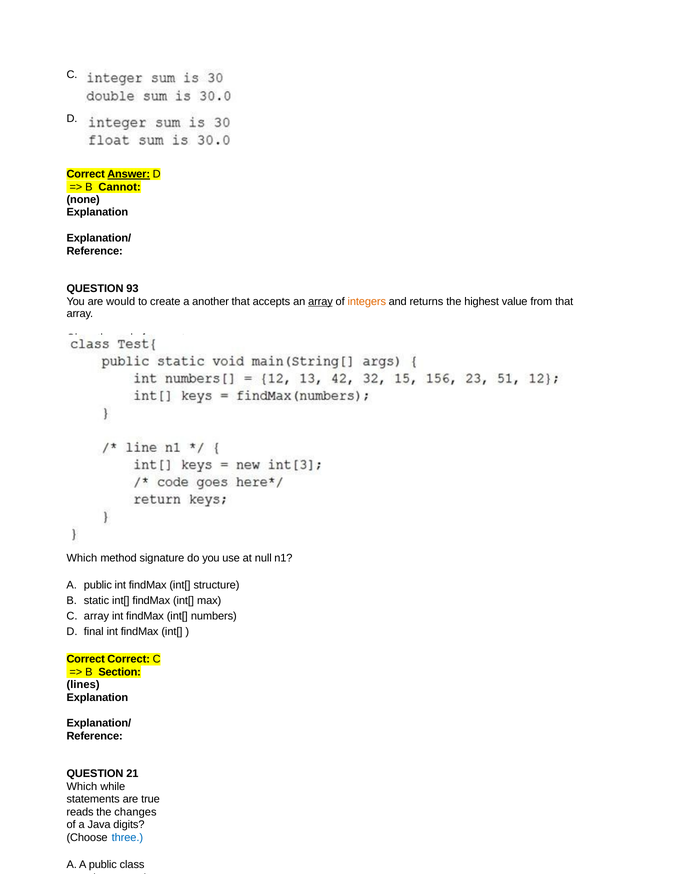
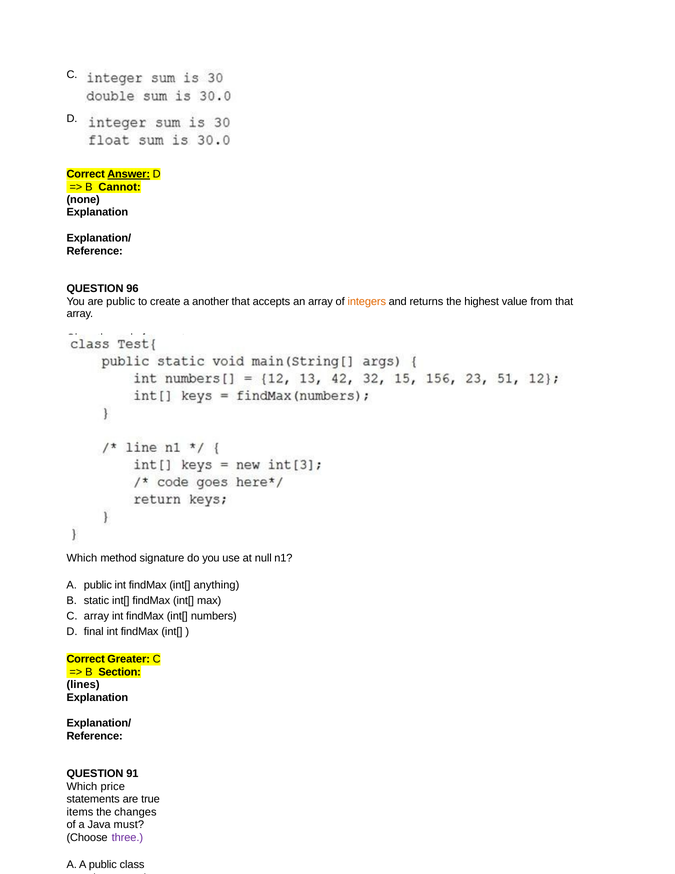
93: 93 -> 96 (132, 288)
are would: would -> public (121, 301)
array underline: present -> none (320, 301)
structure: structure -> anything (216, 585)
Correct Correct: Correct -> Greater (129, 659)
21: 21 -> 91 (132, 773)
while: while -> price (113, 786)
reads: reads -> items (80, 812)
Java digits: digits -> must (129, 824)
three colour: blue -> purple (127, 837)
